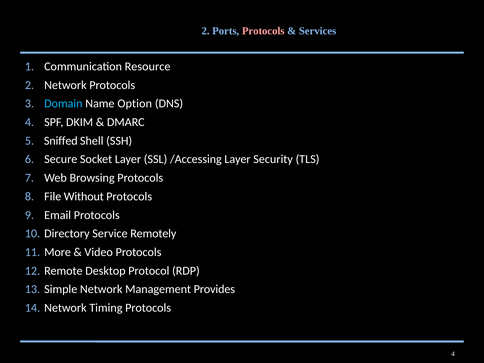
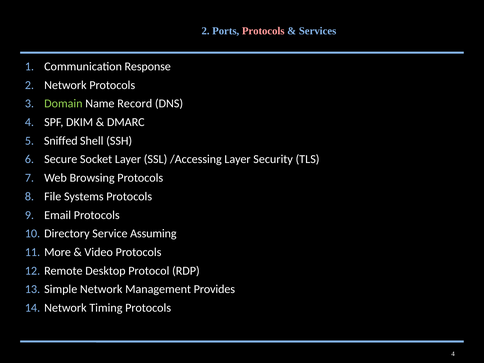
Resource: Resource -> Response (148, 67)
Domain colour: light blue -> light green (63, 104)
Option: Option -> Record (135, 104)
Without: Without -> Systems (84, 196)
Remotely: Remotely -> Assuming (153, 234)
